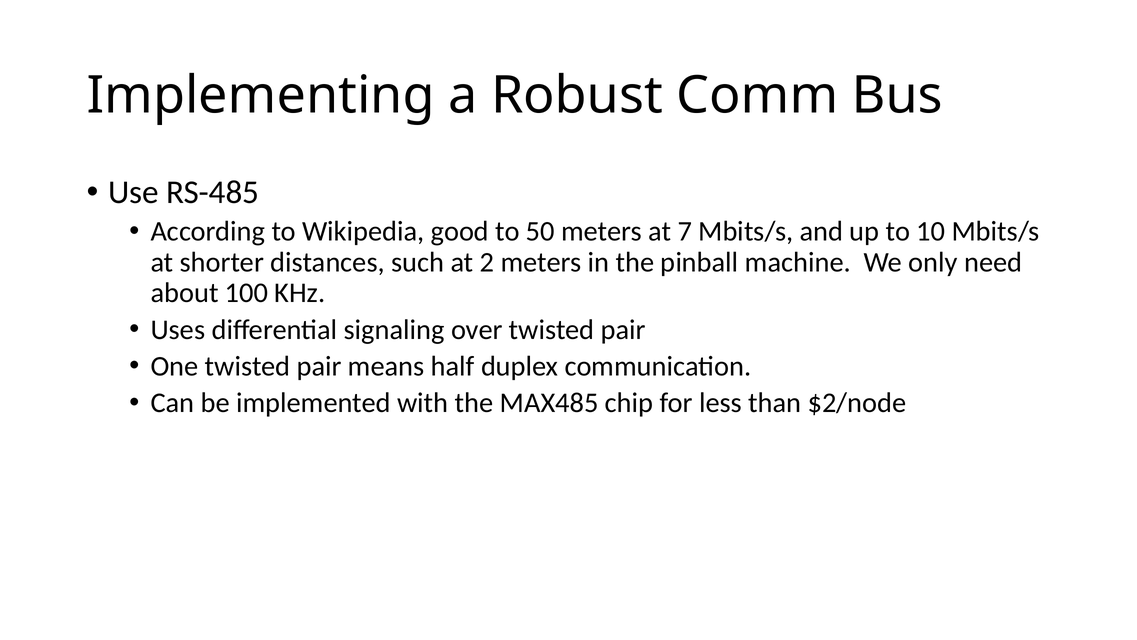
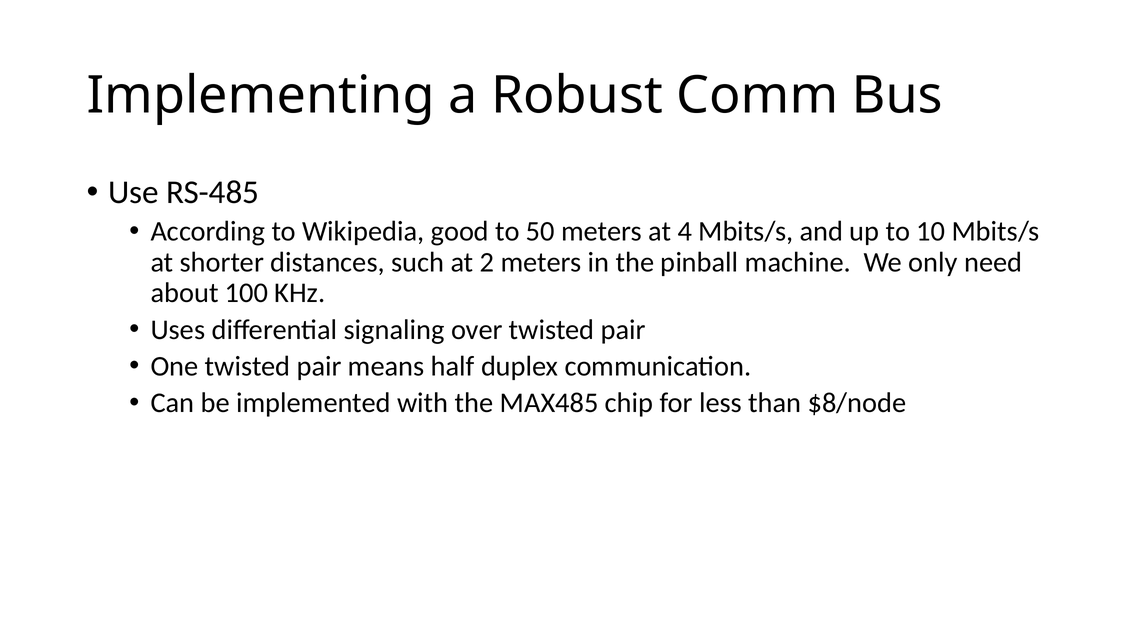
7: 7 -> 4 (685, 231)
$2/node: $2/node -> $8/node (857, 403)
